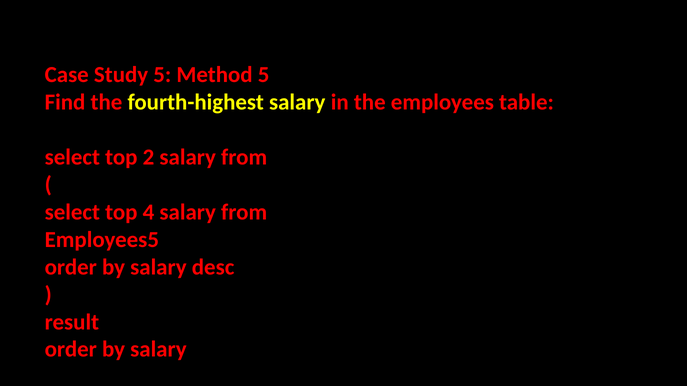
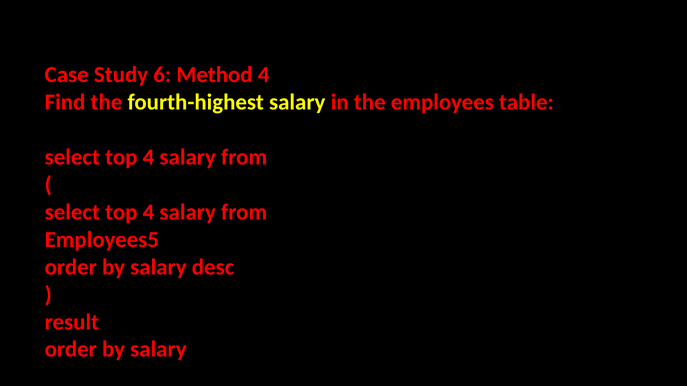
Study 5: 5 -> 6 (162, 75)
Method 5: 5 -> 4 (264, 75)
2: 2 -> 4 (148, 157)
